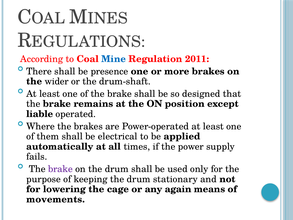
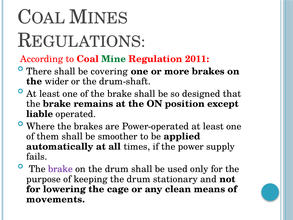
Mine colour: blue -> green (114, 59)
presence: presence -> covering (109, 71)
electrical: electrical -> smoother (118, 136)
again: again -> clean (178, 189)
